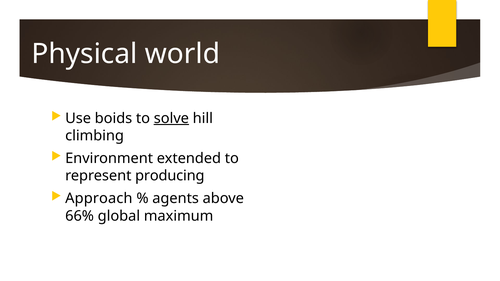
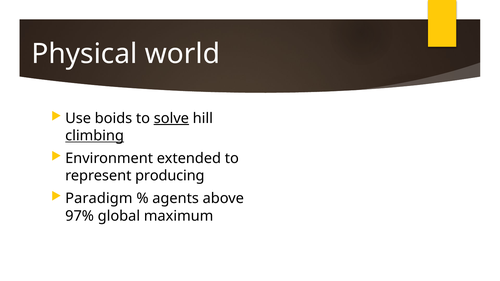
climbing underline: none -> present (95, 136)
Approach: Approach -> Paradigm (99, 199)
66%: 66% -> 97% (80, 216)
